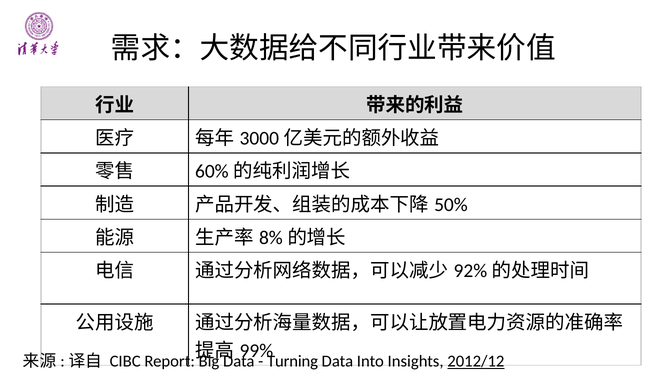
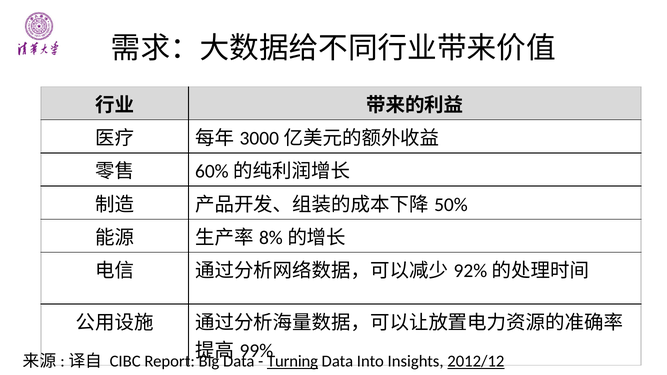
Turning underline: none -> present (293, 361)
